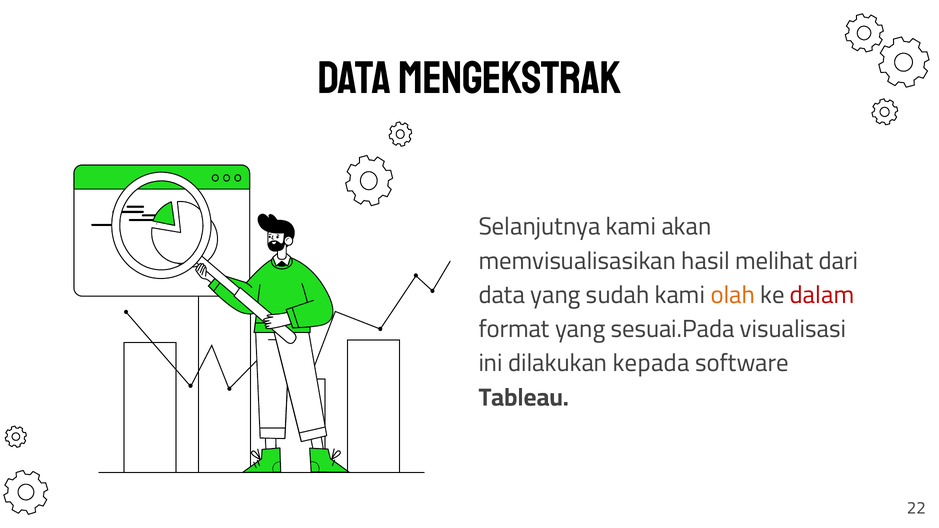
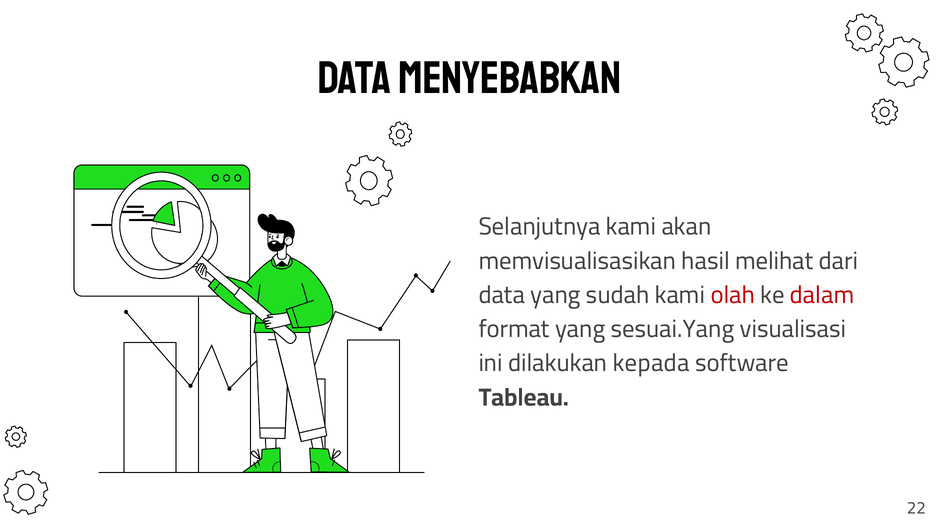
mengekstrak: mengekstrak -> menyebabkan (510, 78)
olah colour: orange -> red (733, 295)
sesuai.Pada: sesuai.Pada -> sesuai.Yang (673, 329)
